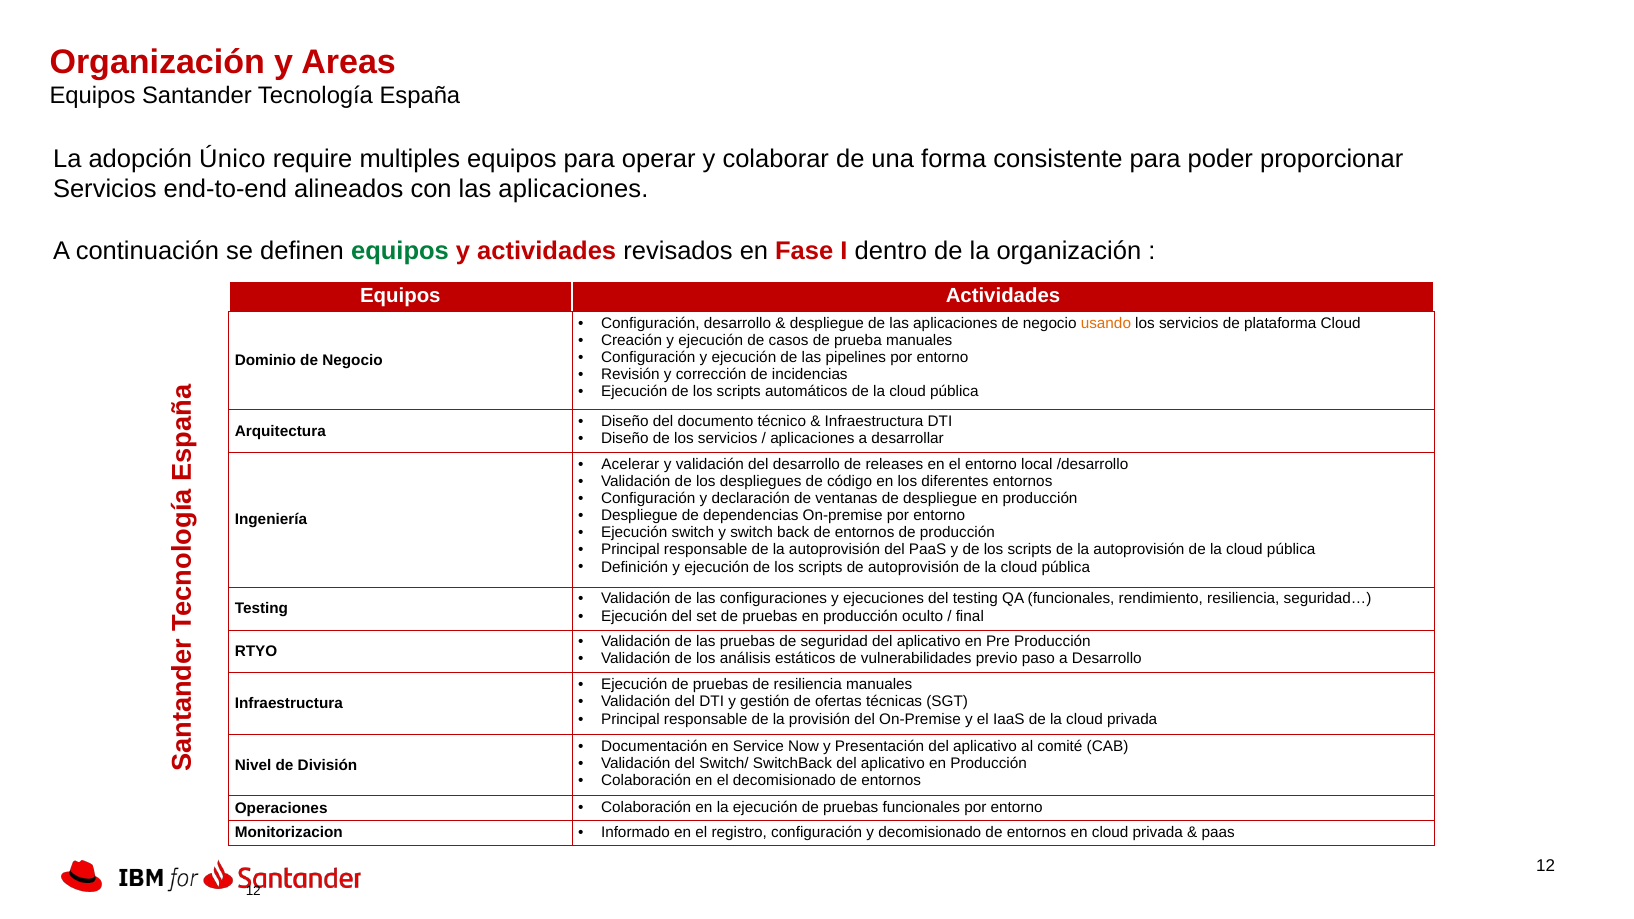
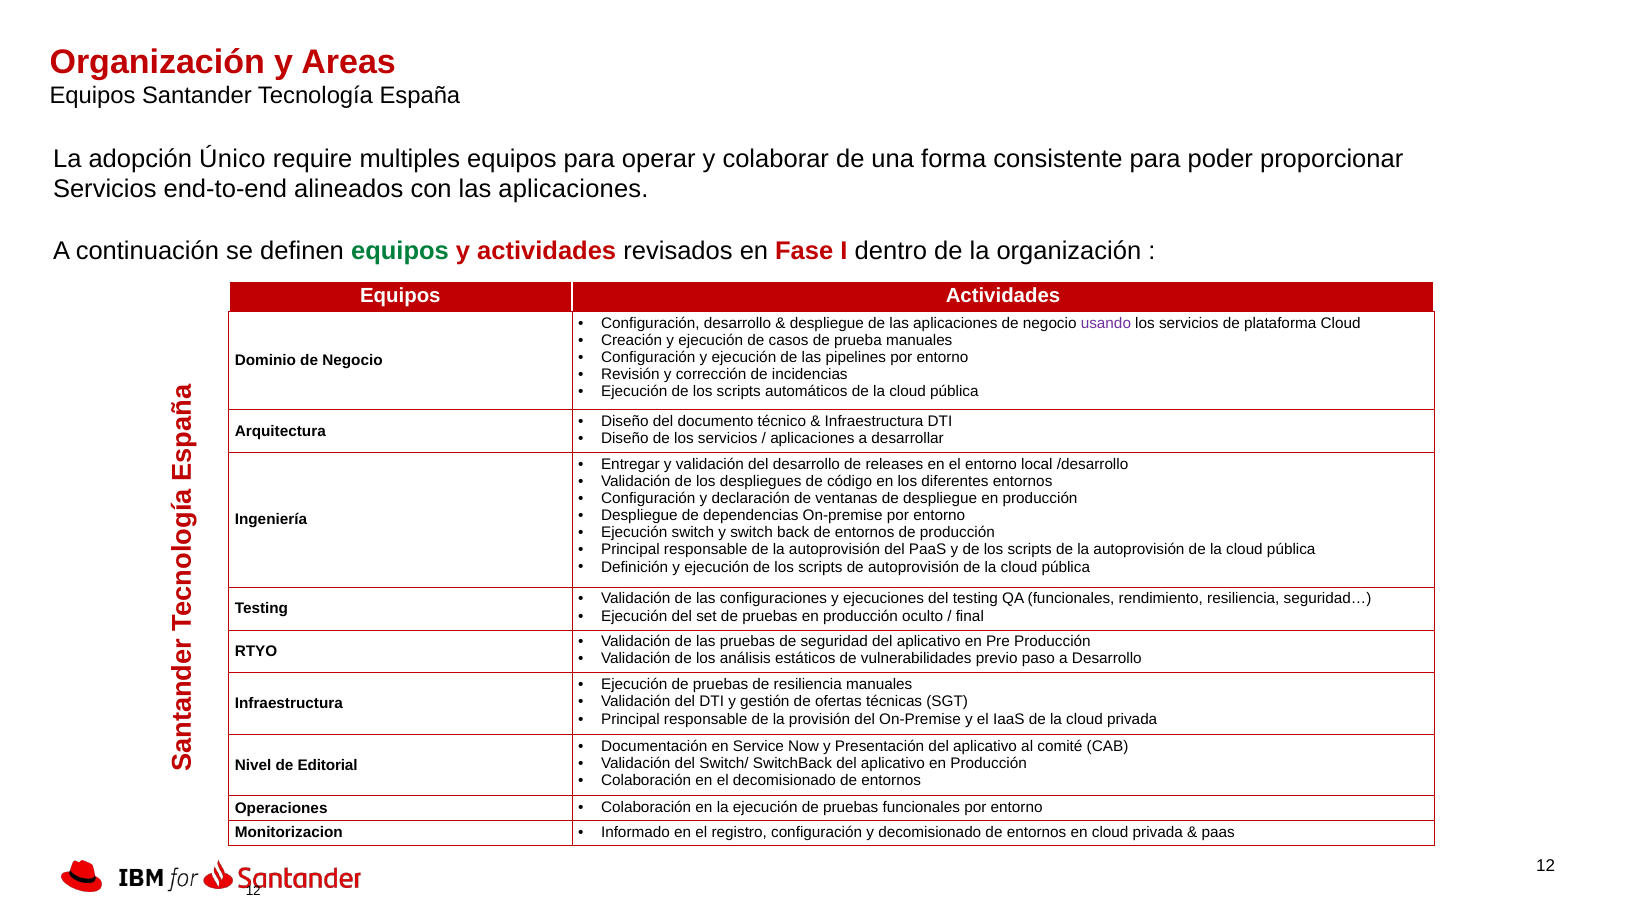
usando colour: orange -> purple (1106, 323)
Acelerar: Acelerar -> Entregar (630, 464)
División: División -> Editorial (328, 765)
